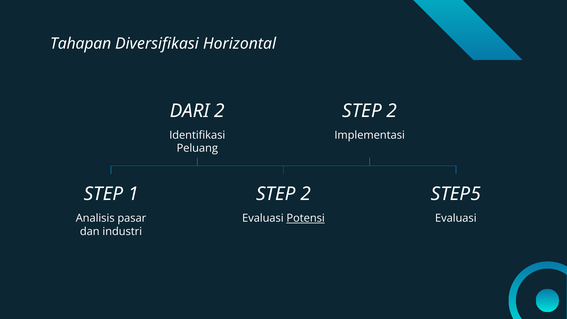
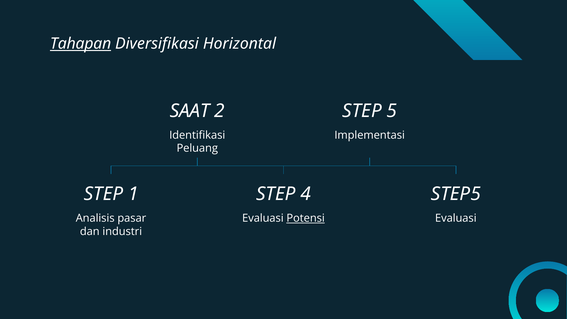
Tahapan underline: none -> present (81, 44)
DARI: DARI -> SAAT (190, 111)
2: 2 -> 5 (392, 111)
2: 2 -> 4 (306, 194)
